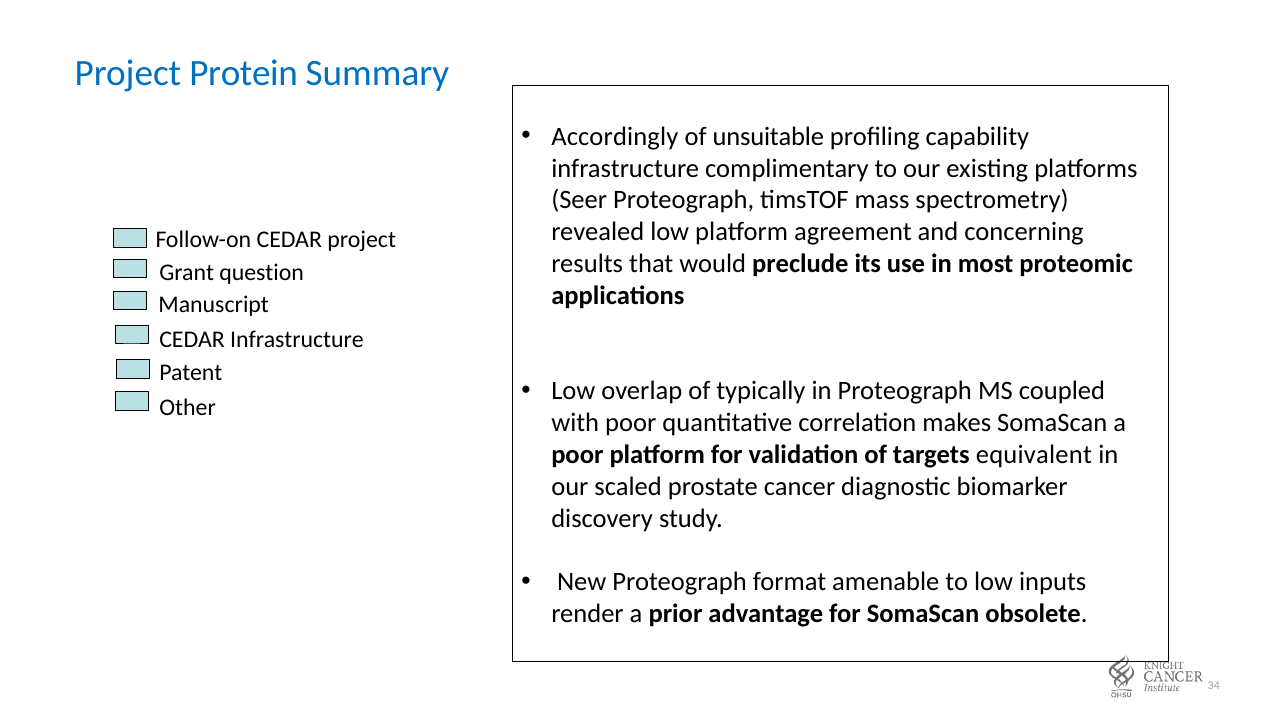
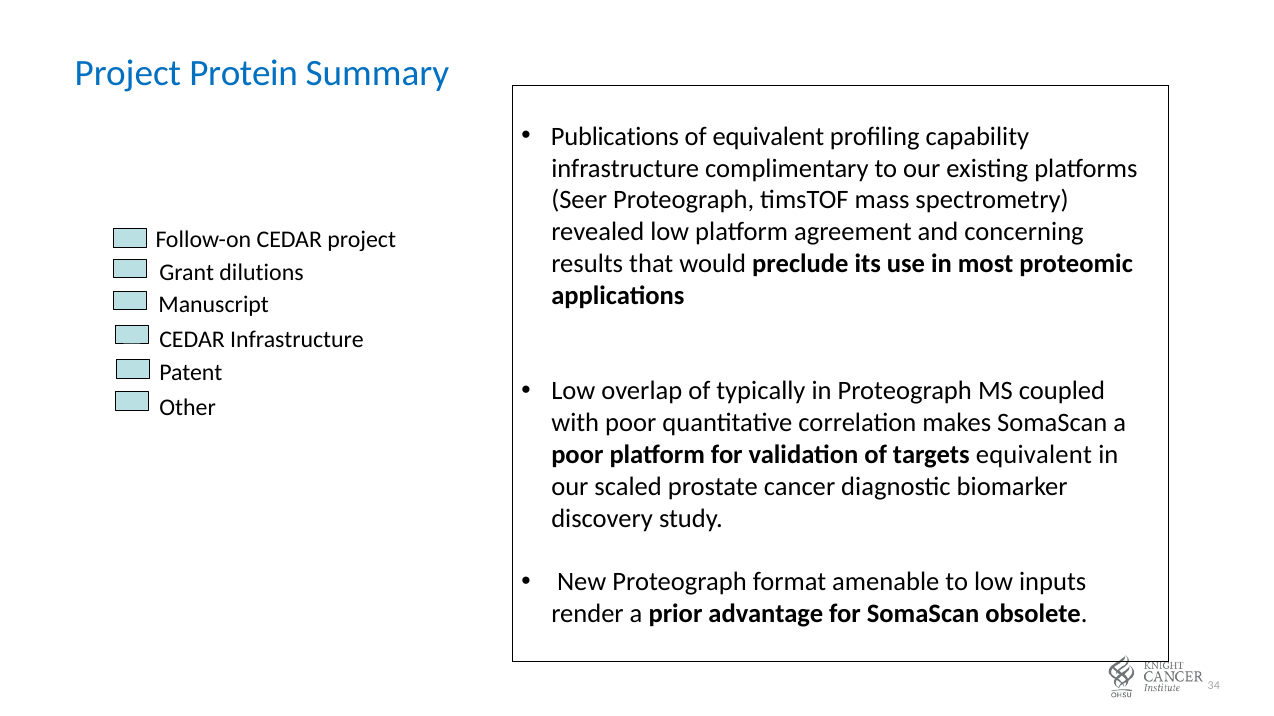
Accordingly: Accordingly -> Publications (615, 137)
of unsuitable: unsuitable -> equivalent (768, 137)
question: question -> dilutions (262, 273)
